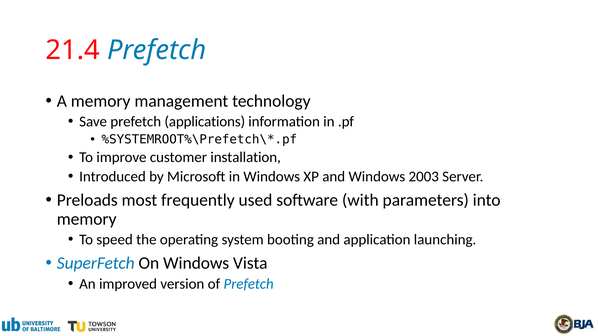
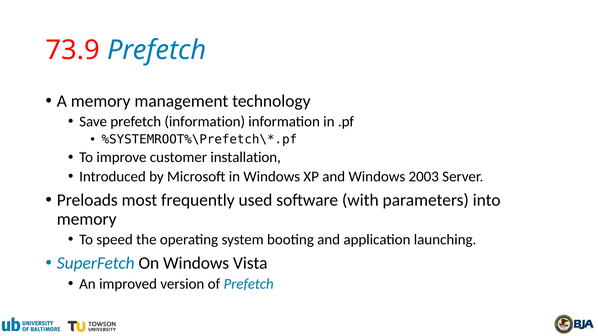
21.4: 21.4 -> 73.9 (73, 50)
prefetch applications: applications -> information (205, 122)
